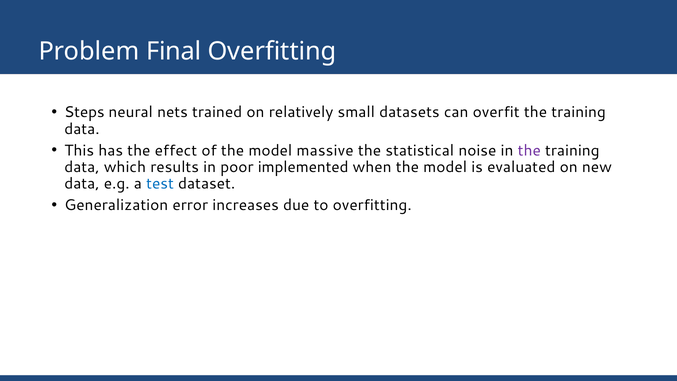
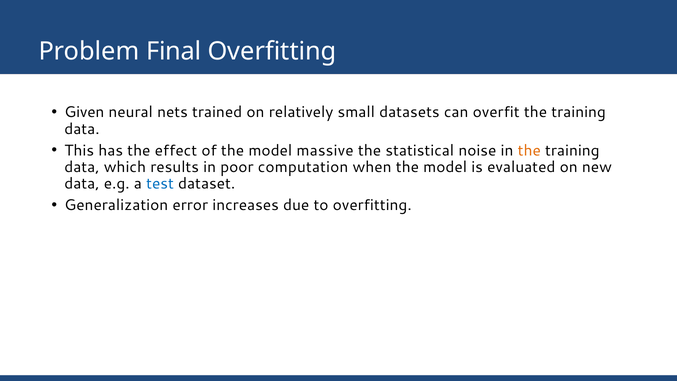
Steps: Steps -> Given (84, 112)
the colour: purple -> orange (529, 150)
implemented: implemented -> computation (303, 167)
